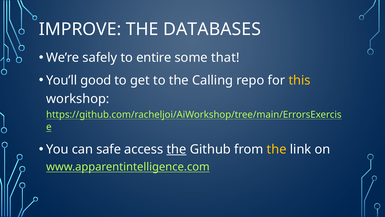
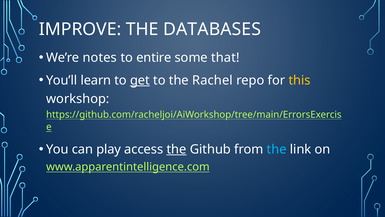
safely: safely -> notes (100, 58)
good: good -> learn (96, 80)
get underline: none -> present (140, 80)
Calling: Calling -> Rachel (212, 80)
safe: safe -> play (109, 149)
the colour: yellow -> light blue (277, 149)
